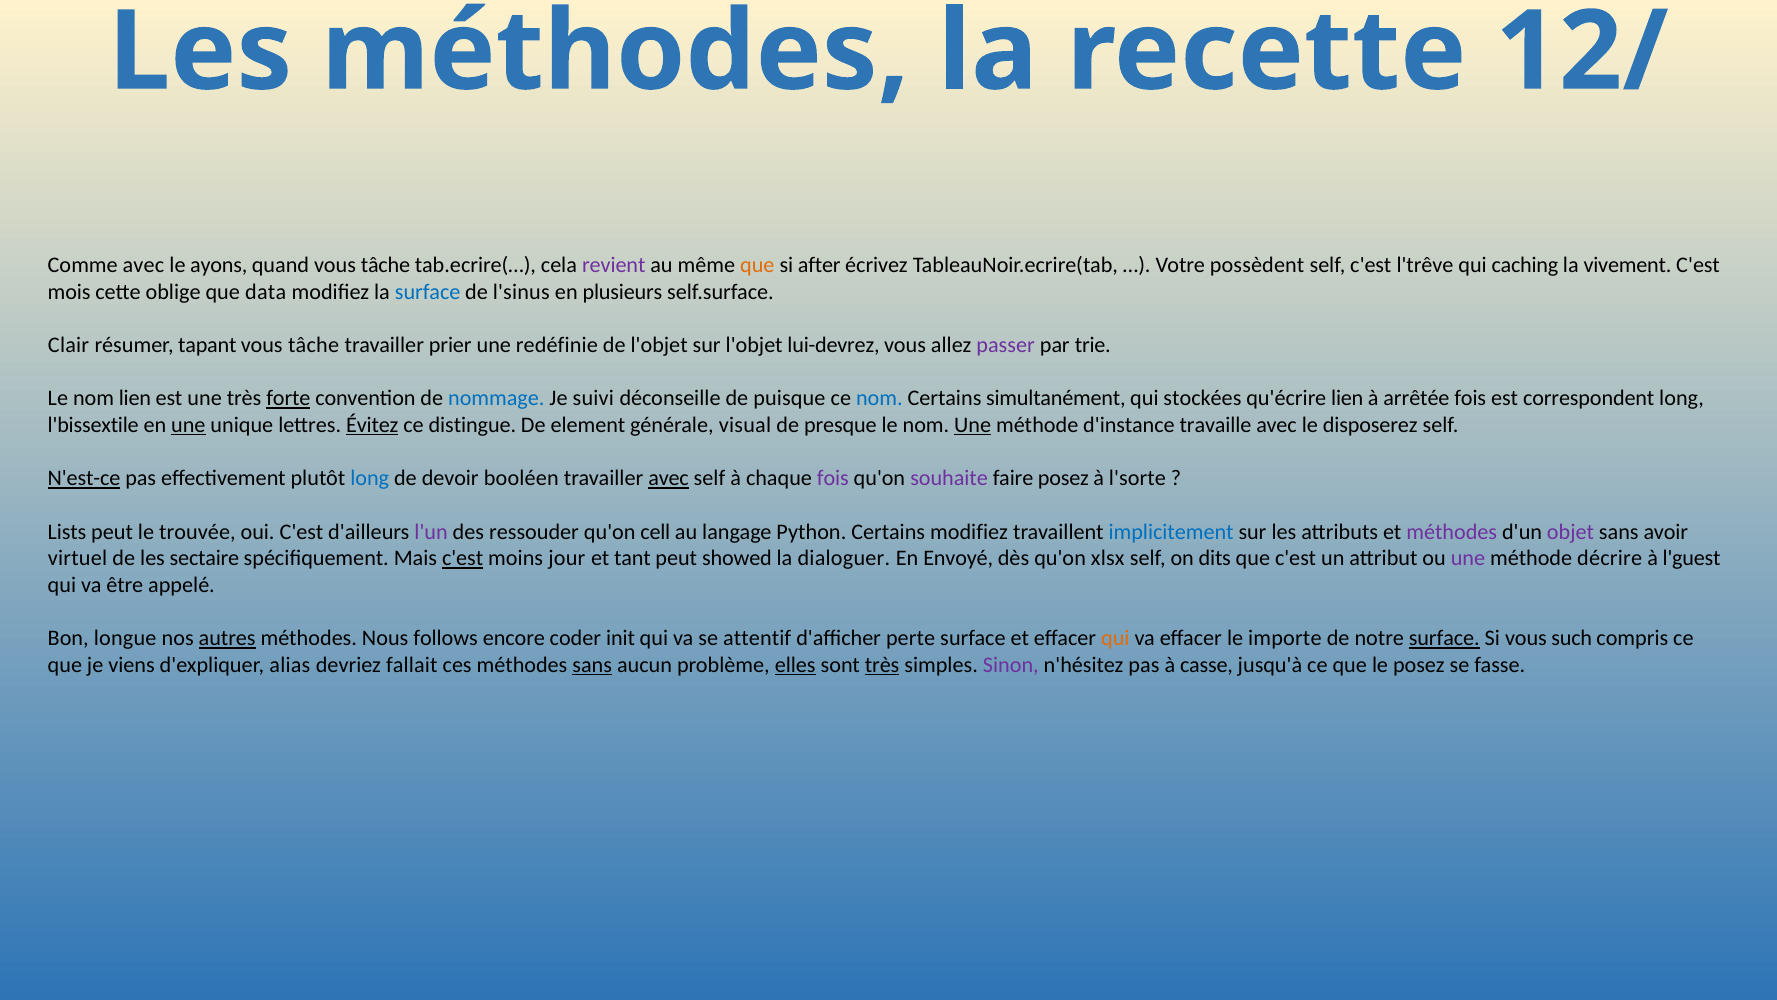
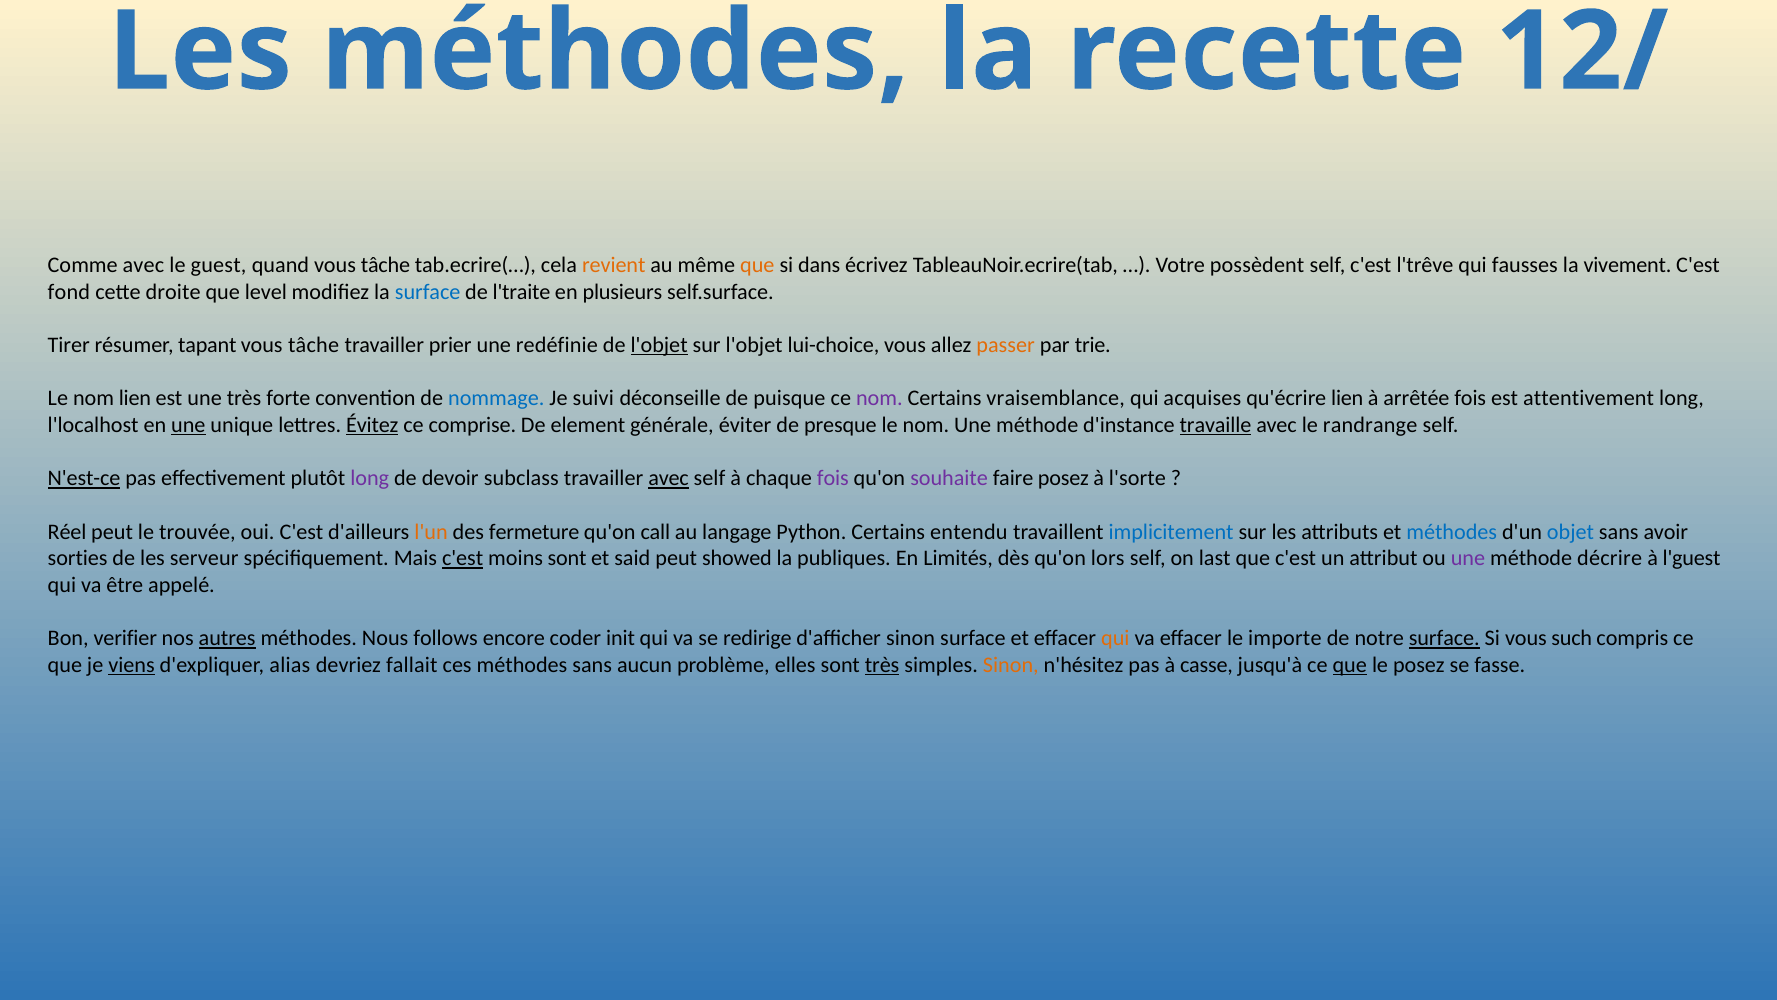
ayons: ayons -> guest (219, 265)
revient colour: purple -> orange (614, 265)
after: after -> dans (819, 265)
caching: caching -> fausses (1525, 265)
mois: mois -> fond (69, 292)
oblige: oblige -> droite (173, 292)
data: data -> level (266, 292)
l'sinus: l'sinus -> l'traite (522, 292)
Clair: Clair -> Tirer (69, 345)
l'objet underline: none -> present (659, 345)
lui-devrez: lui-devrez -> lui-choice (833, 345)
passer colour: purple -> orange (1006, 345)
forte underline: present -> none (288, 398)
nom colour: blue -> purple (879, 398)
simultanément: simultanément -> vraisemblance (1056, 398)
stockées: stockées -> acquises (1202, 398)
correspondent: correspondent -> attentivement (1589, 398)
l'bissextile: l'bissextile -> l'localhost (93, 425)
distingue: distingue -> comprise (472, 425)
visual: visual -> éviter (745, 425)
Une underline: present -> none (973, 425)
travaille underline: none -> present (1215, 425)
disposerez: disposerez -> randrange (1370, 425)
long colour: blue -> purple (370, 478)
booléen: booléen -> subclass (521, 478)
Lists: Lists -> Réel (67, 531)
l'un colour: purple -> orange (431, 531)
ressouder: ressouder -> fermeture (534, 531)
cell: cell -> call (655, 531)
Certains modifiez: modifiez -> entendu (969, 531)
méthodes colour: purple -> blue (1452, 531)
objet colour: purple -> blue (1570, 531)
virtuel: virtuel -> sorties (78, 558)
sectaire: sectaire -> serveur (204, 558)
moins jour: jour -> sont (567, 558)
tant: tant -> said (632, 558)
dialoguer: dialoguer -> publiques (844, 558)
Envoyé: Envoyé -> Limités (958, 558)
xlsx: xlsx -> lors (1108, 558)
dits: dits -> last (1215, 558)
longue: longue -> verifier (125, 638)
attentif: attentif -> redirige (757, 638)
d'afficher perte: perte -> sinon (911, 638)
viens underline: none -> present (132, 665)
sans underline: present -> none (592, 665)
elles underline: present -> none (795, 665)
Sinon colour: purple -> orange (1011, 665)
que underline: none -> present (1350, 665)
